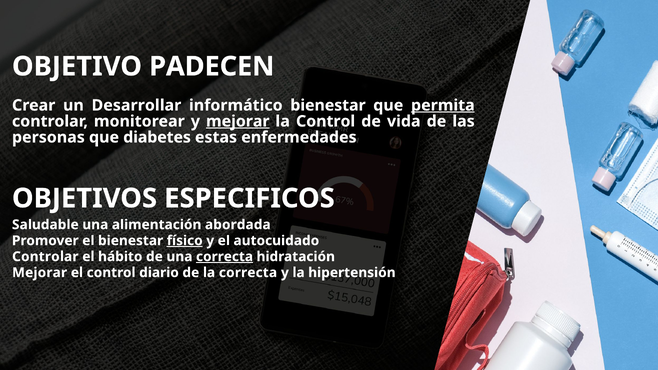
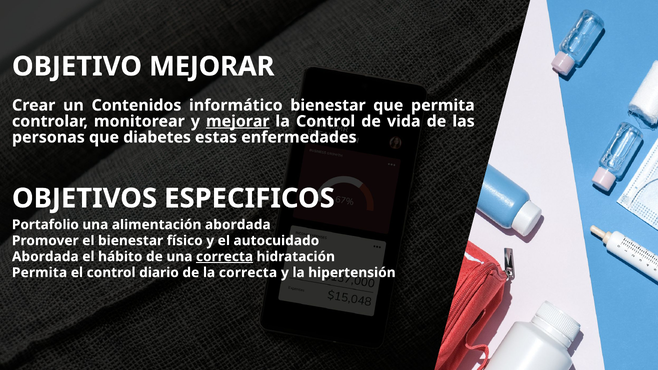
OBJETIVO PADECEN: PADECEN -> MEJORAR (212, 66)
Desarrollar: Desarrollar -> Contenidos (136, 105)
permita underline: present -> none (443, 105)
Saludable: Saludable -> Portafolio (45, 225)
físico underline: present -> none (185, 241)
Controlar: Controlar -> Abordada (45, 257)
Mejorar: Mejorar -> Permita (40, 273)
